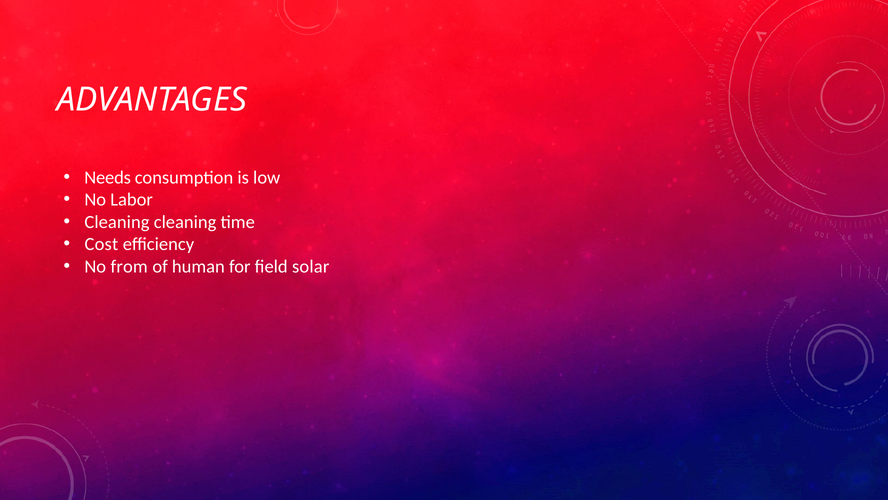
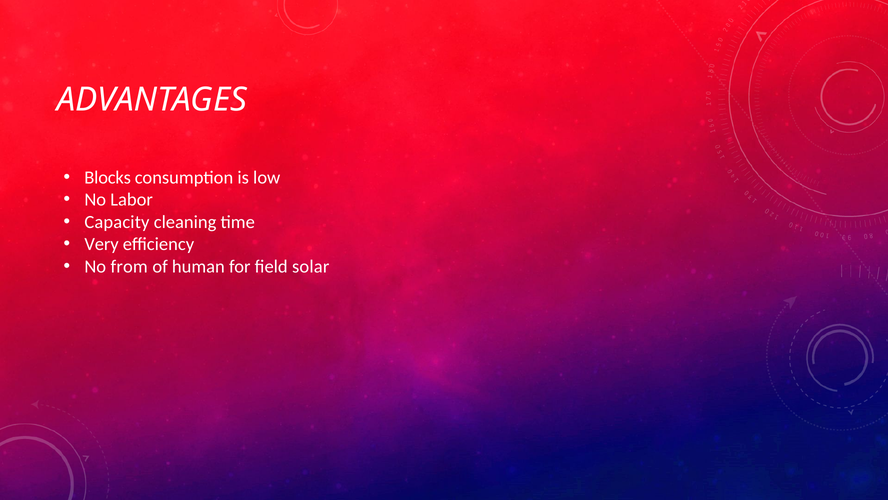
Needs: Needs -> Blocks (108, 177)
Cleaning: Cleaning -> Capacity (117, 222)
Cost: Cost -> Very (102, 244)
